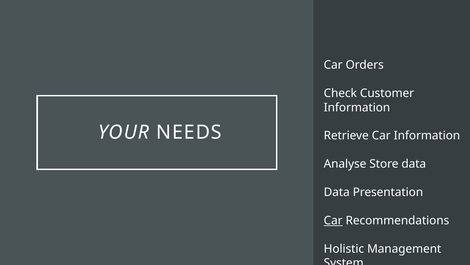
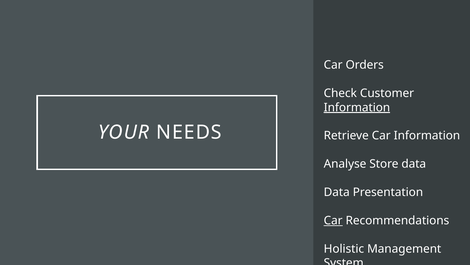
Information underline: none -> present (357, 107)
